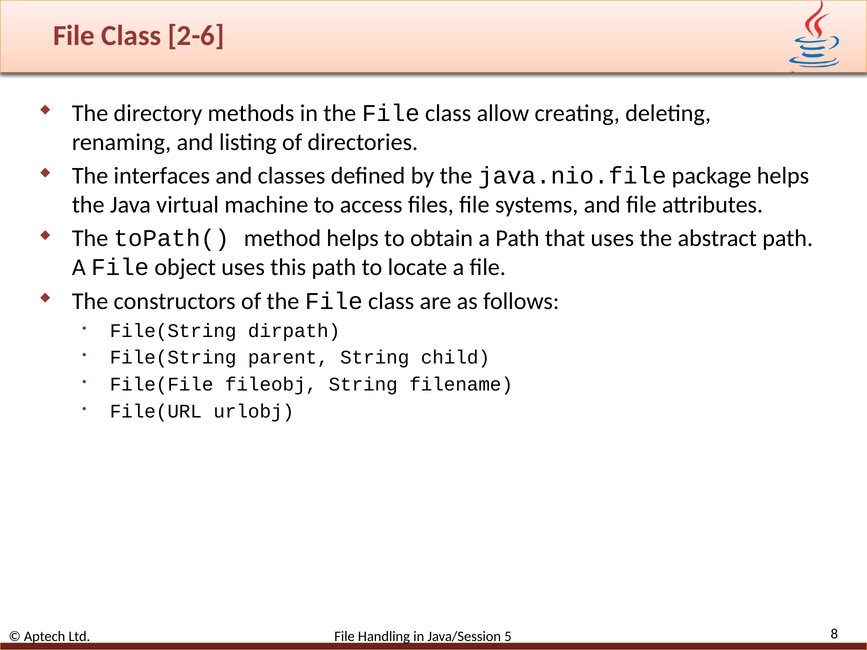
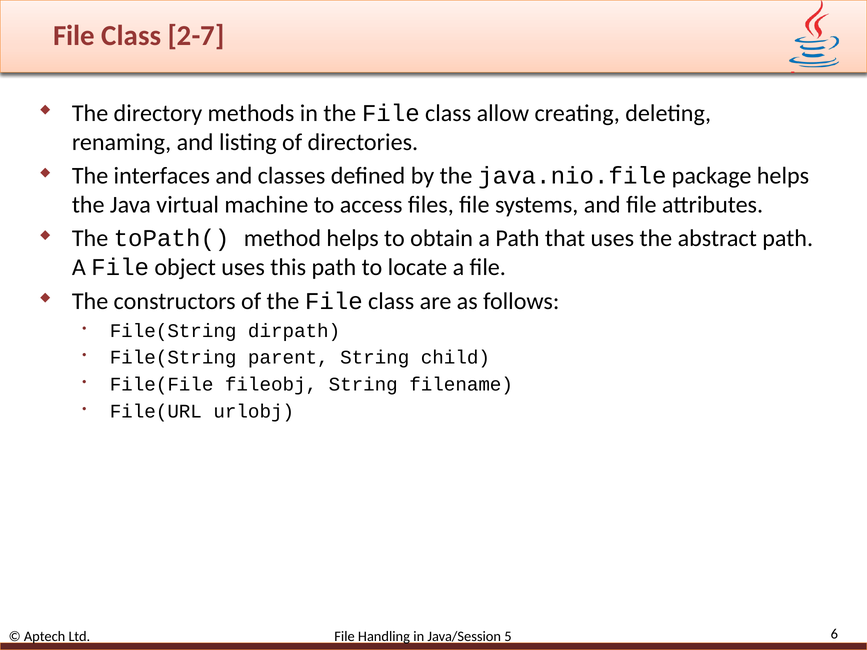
2-6: 2-6 -> 2-7 (196, 36)
8: 8 -> 6 (834, 634)
